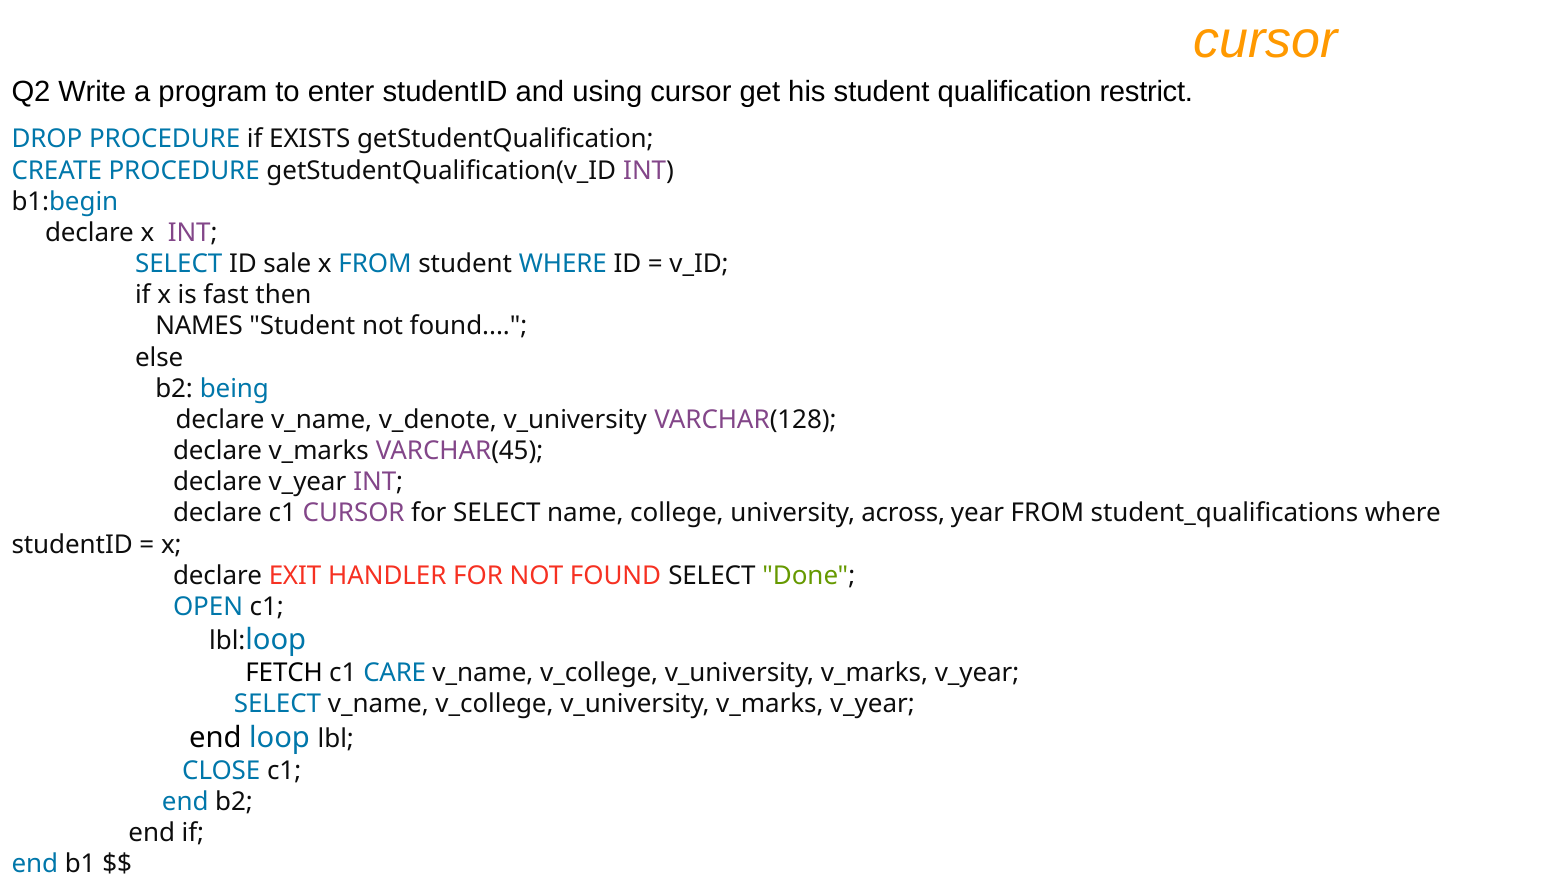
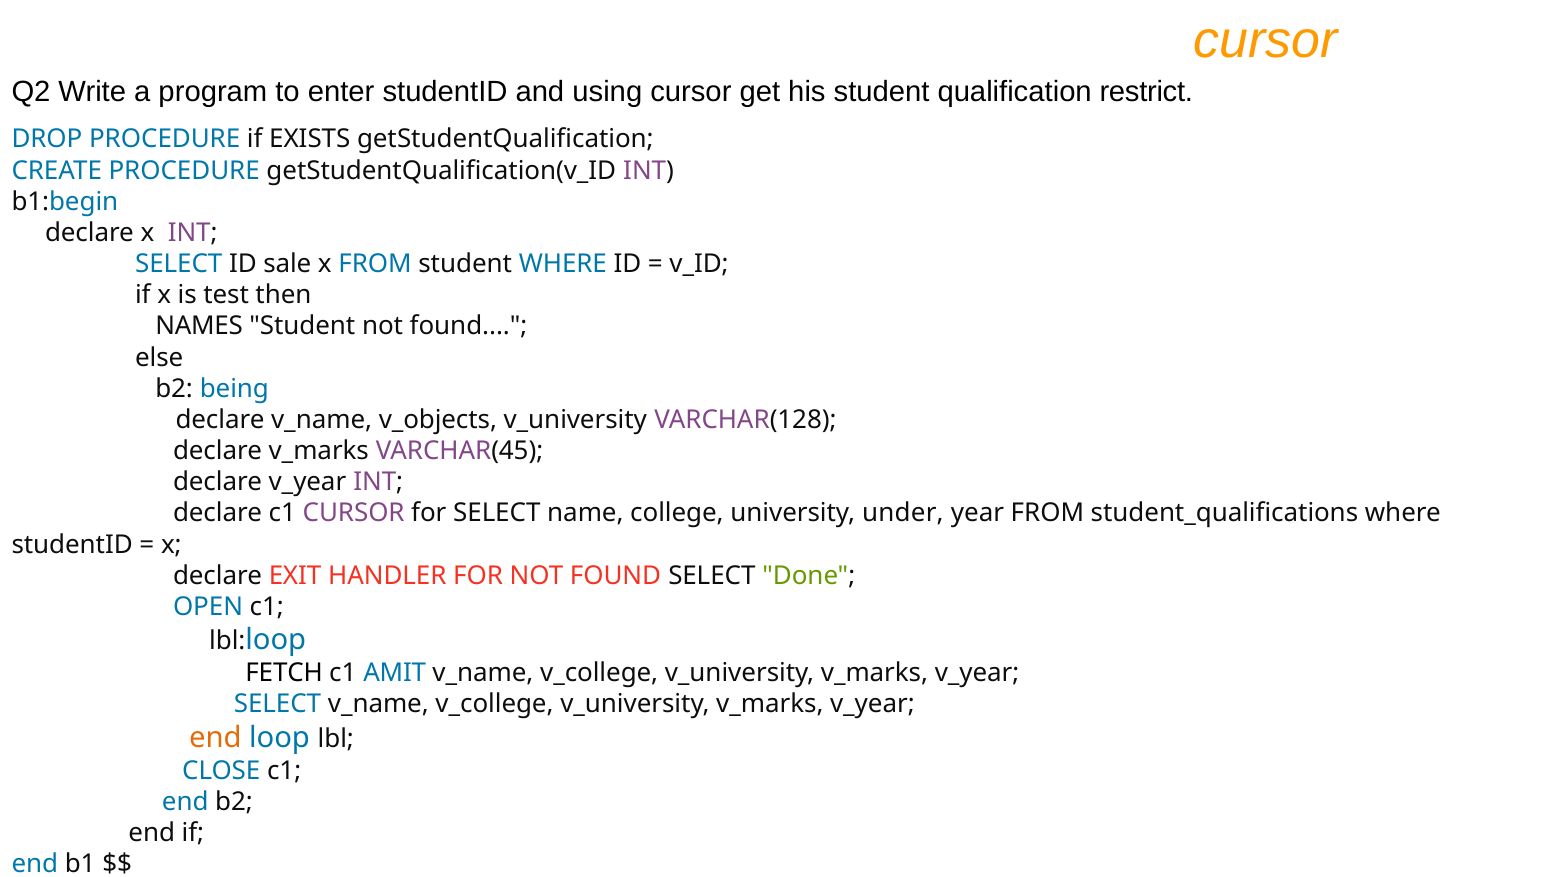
fast: fast -> test (226, 295)
v_denote: v_denote -> v_objects (438, 420)
across: across -> under (903, 513)
CARE: CARE -> AMIT (395, 673)
end colour: black -> orange (215, 738)
